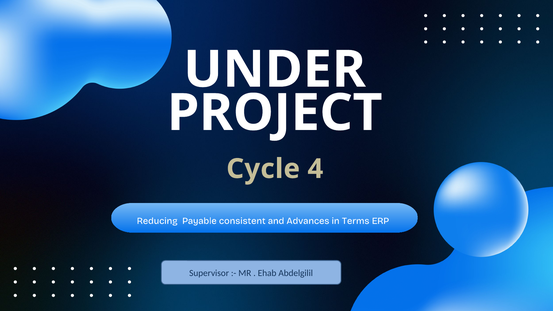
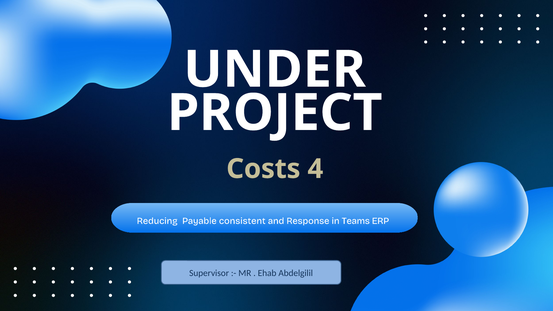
Cycle: Cycle -> Costs (263, 169)
Advances: Advances -> Response (308, 221)
Terms: Terms -> Teams (356, 221)
